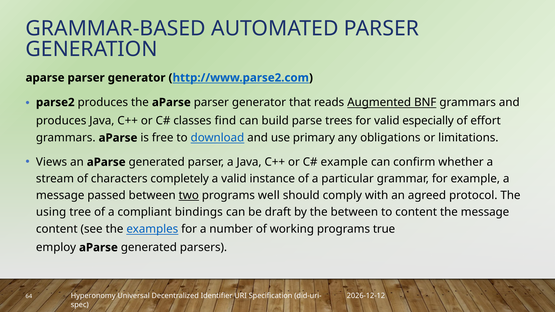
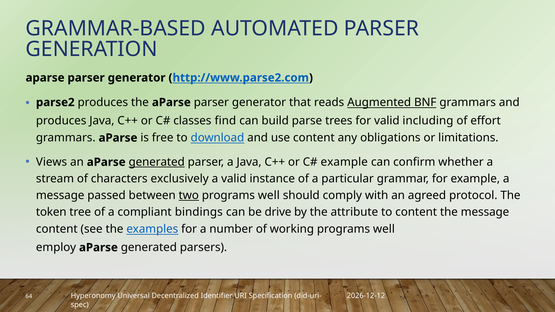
especially: especially -> including (428, 121)
use primary: primary -> content (314, 138)
generated underline: none -> present (157, 162)
completely: completely -> exclusively (180, 179)
using: using -> token (51, 212)
draft: draft -> drive (278, 212)
the between: between -> attribute (354, 212)
working programs true: true -> well (384, 229)
